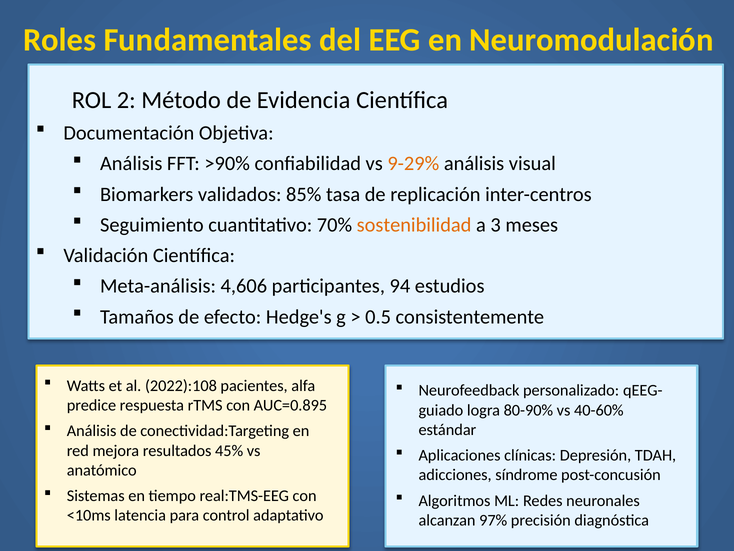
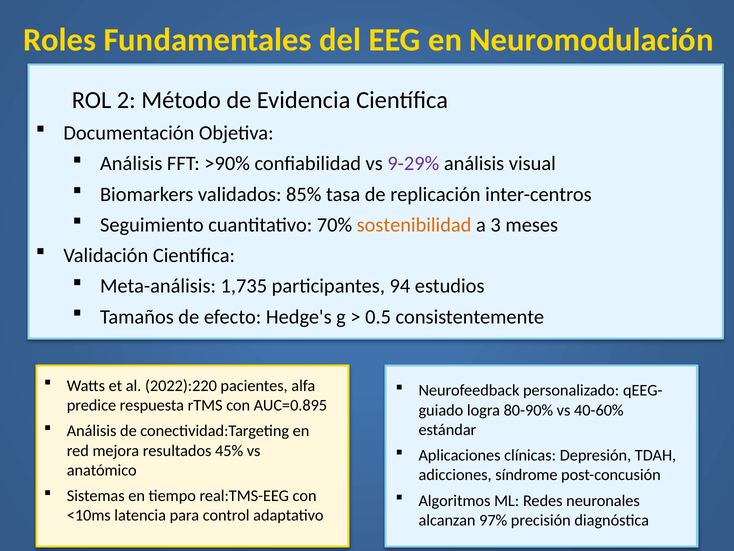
9-29% colour: orange -> purple (413, 164)
4,606: 4,606 -> 1,735 (244, 286)
2022):108: 2022):108 -> 2022):220 (181, 385)
